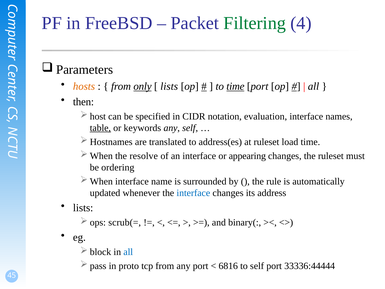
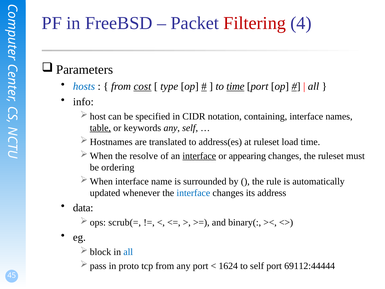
Filtering colour: green -> red (255, 23)
hosts colour: orange -> blue (84, 86)
only: only -> cost (142, 86)
lists: lists -> type (169, 86)
then: then -> info (83, 102)
evaluation: evaluation -> containing (266, 116)
interface underline: none -> present (199, 156)
lists: lists -> data (83, 208)
6816: 6816 -> 1624 (228, 266)
33336:44444: 33336:44444 -> 69112:44444 (310, 266)
